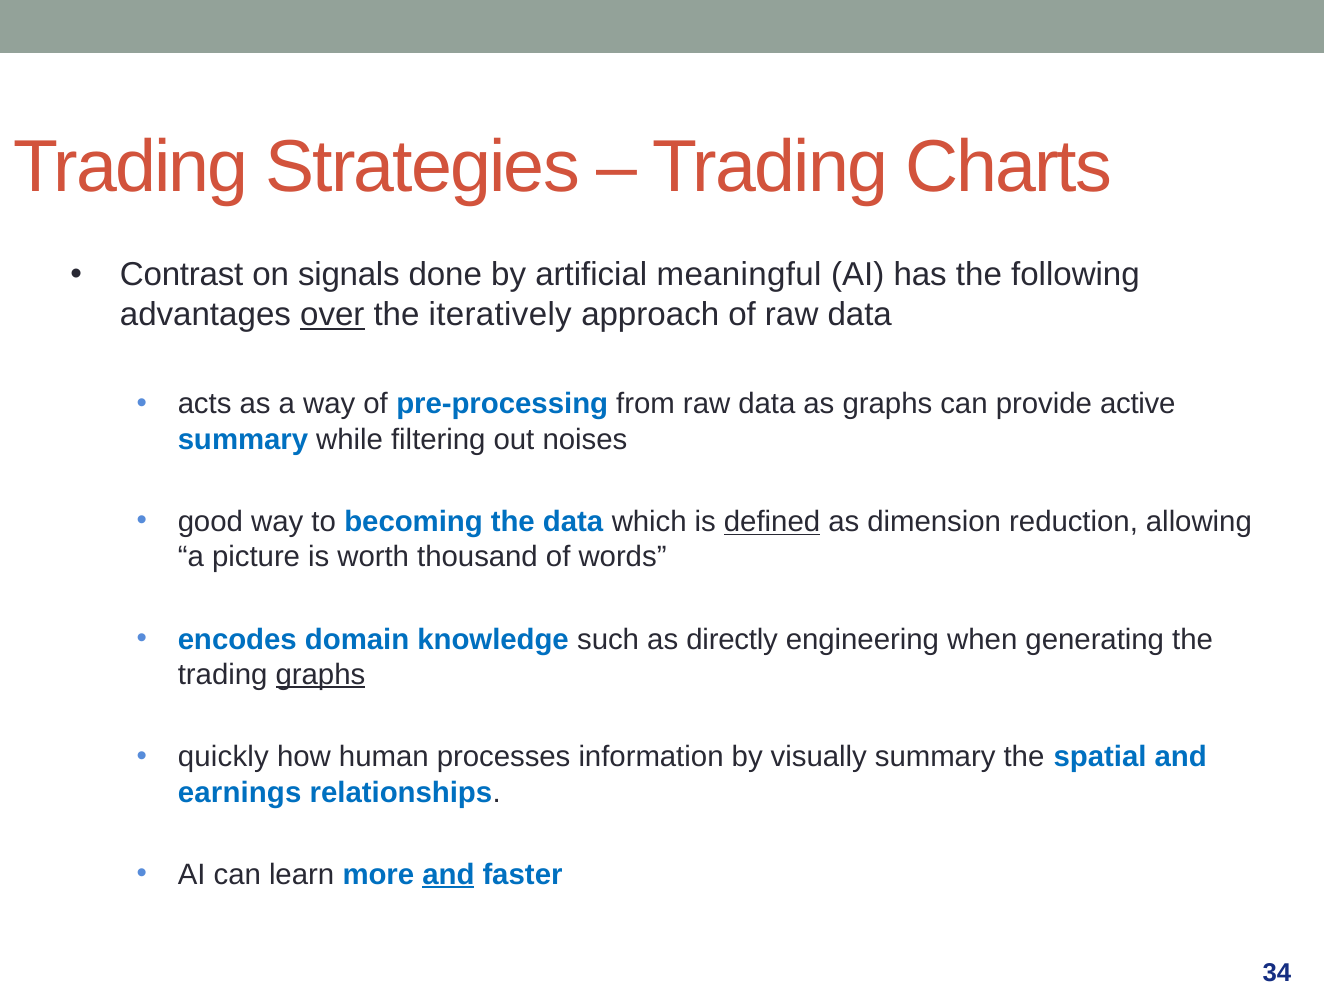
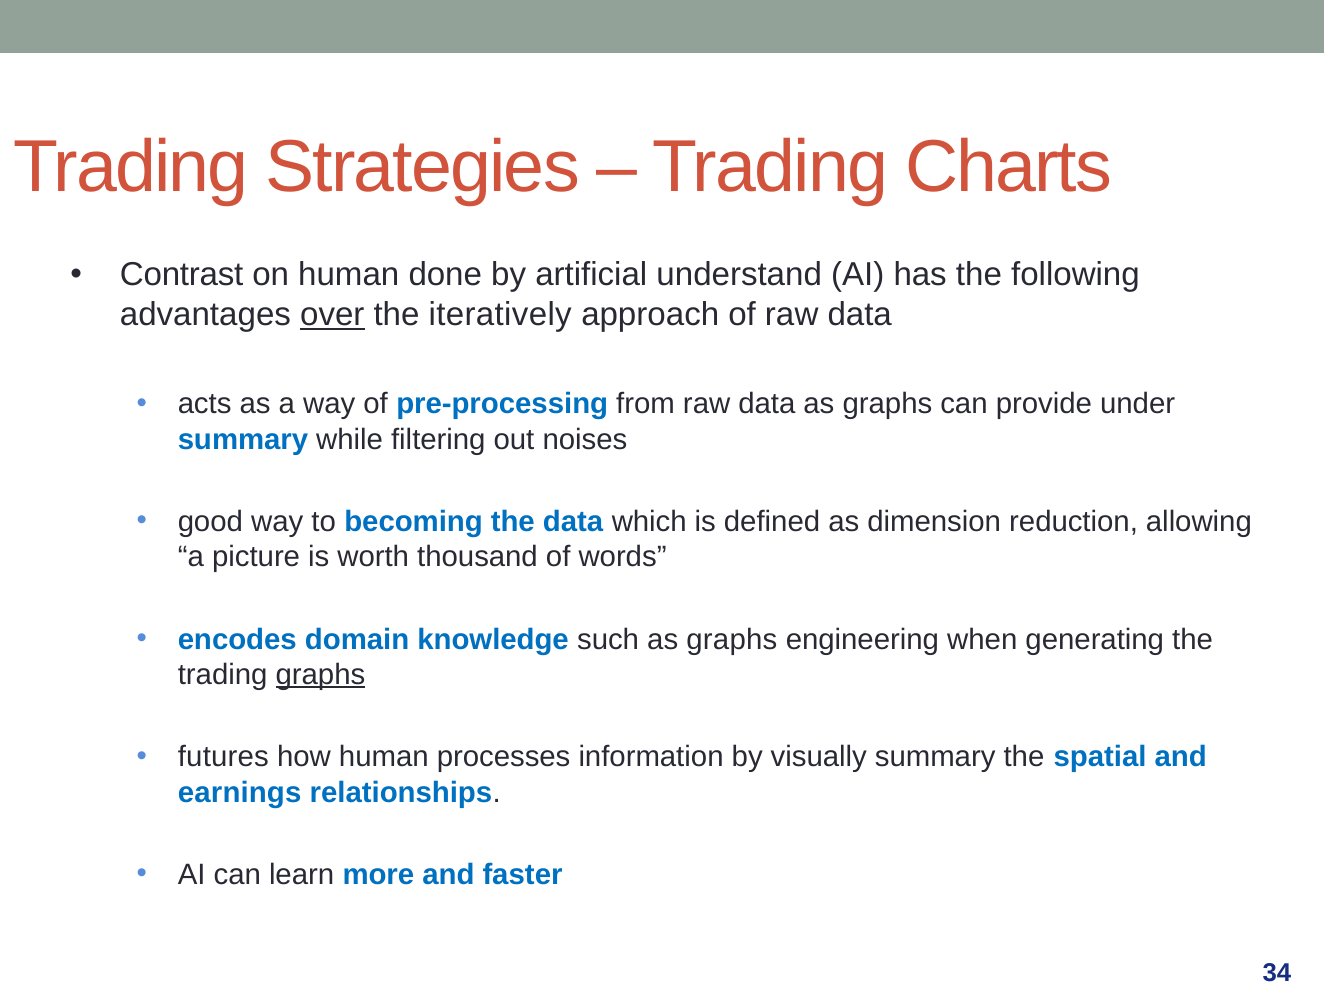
on signals: signals -> human (349, 275)
meaningful: meaningful -> understand (739, 275)
active: active -> under (1138, 404)
defined underline: present -> none (772, 522)
such as directly: directly -> graphs (732, 639)
quickly: quickly -> futures (223, 757)
and underline: present -> none (448, 875)
